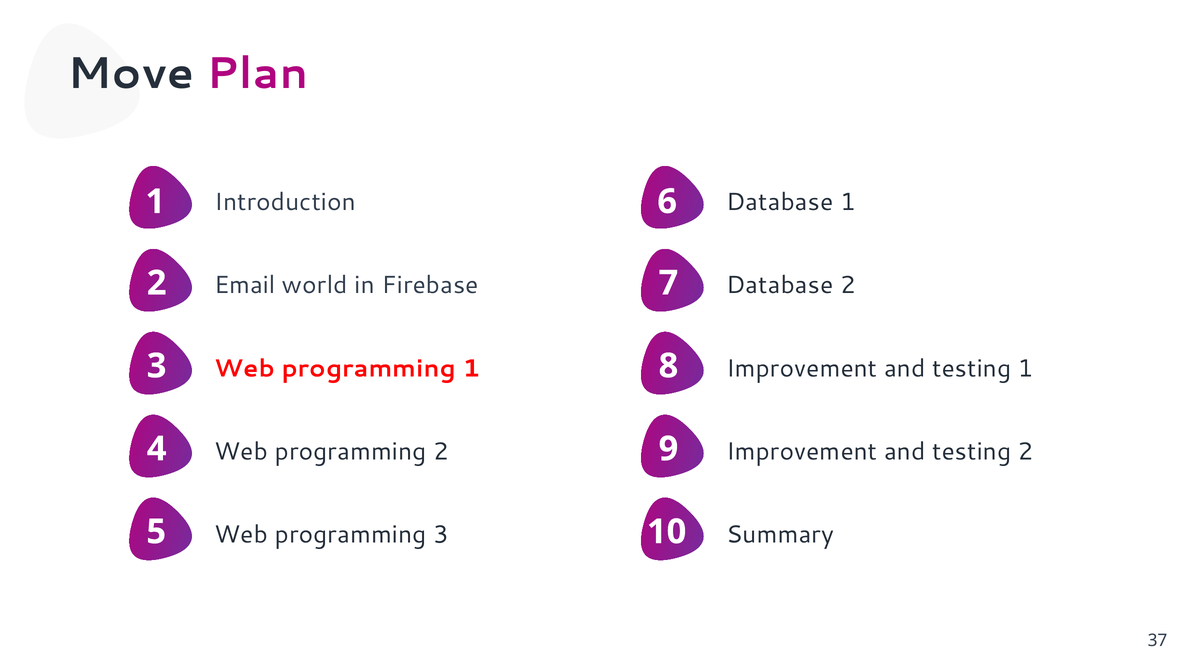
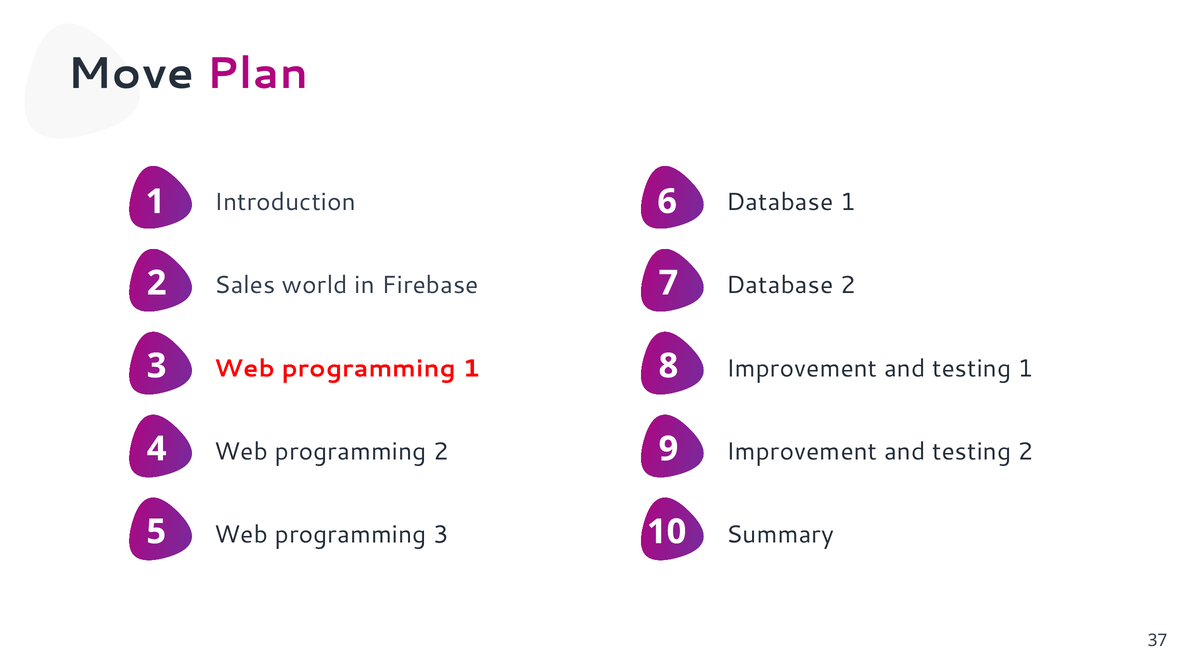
Email: Email -> Sales (245, 286)
